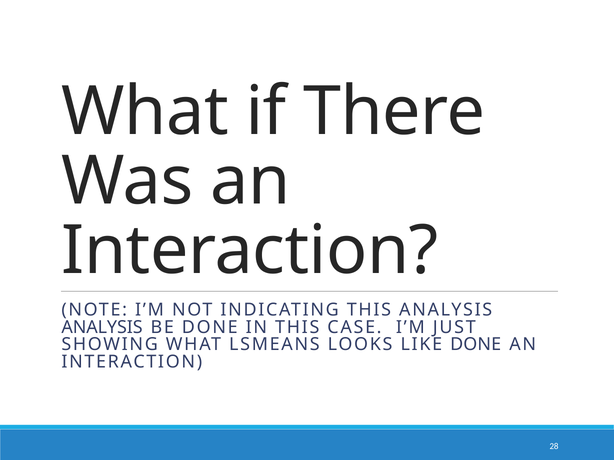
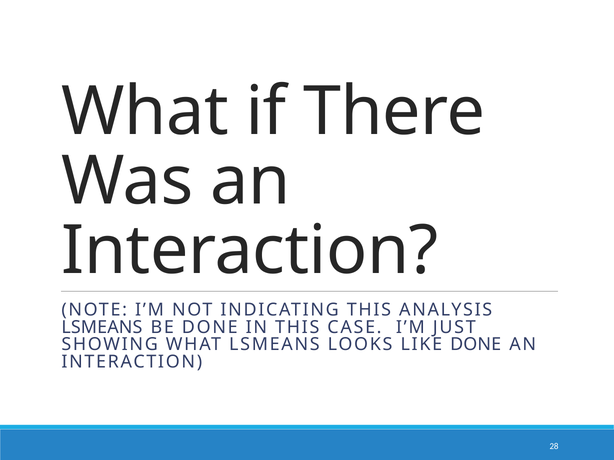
ANALYSIS: ANALYSIS -> LSMEANS (102, 328)
